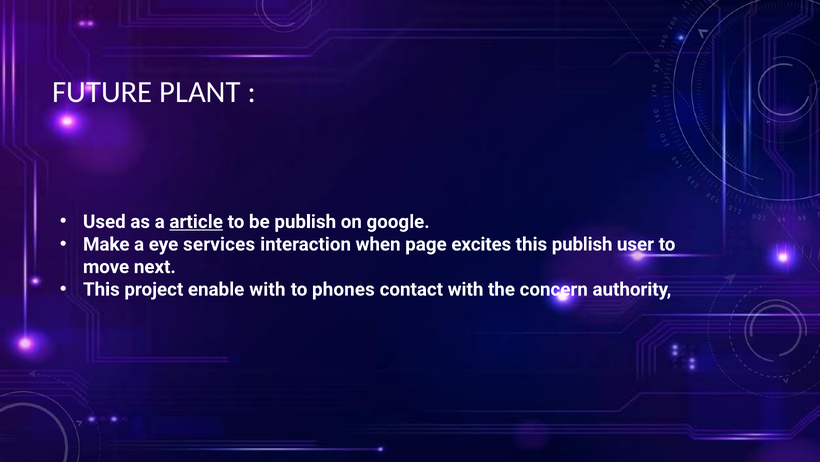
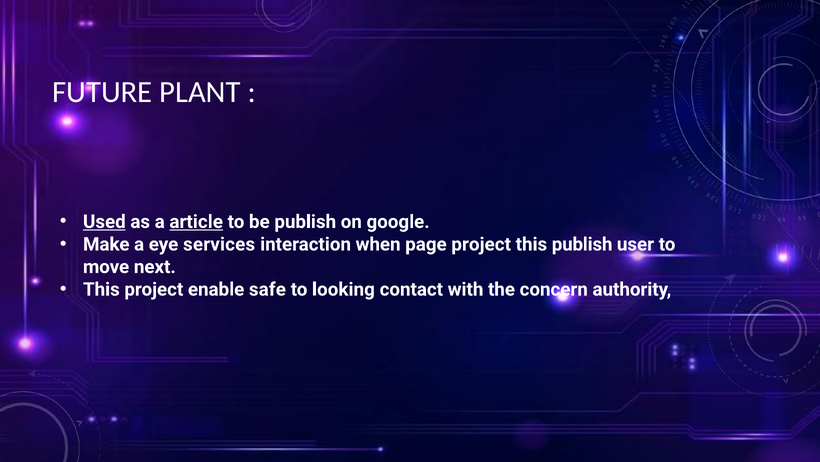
Used underline: none -> present (104, 221)
page excites: excites -> project (481, 244)
enable with: with -> safe (267, 289)
phones: phones -> looking (343, 289)
